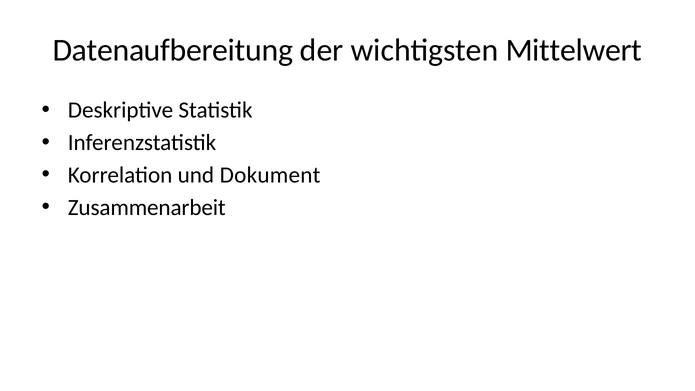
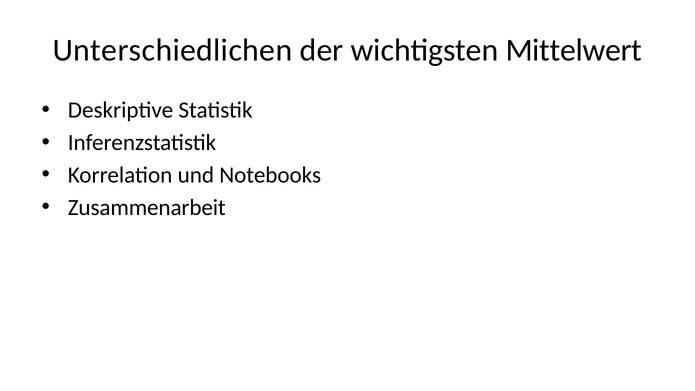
Datenaufbereitung: Datenaufbereitung -> Unterschiedlichen (172, 50)
Dokument: Dokument -> Notebooks (270, 175)
